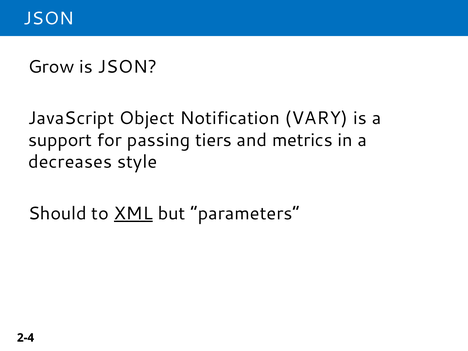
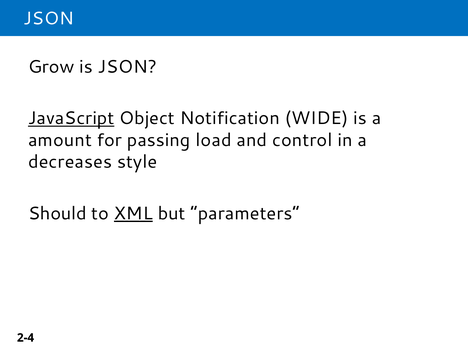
JavaScript underline: none -> present (71, 118)
VARY: VARY -> WIDE (317, 118)
support: support -> amount (60, 140)
tiers: tiers -> load (213, 140)
metrics: metrics -> control (302, 140)
